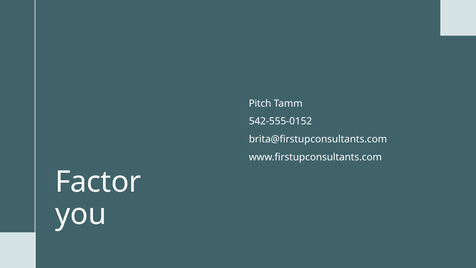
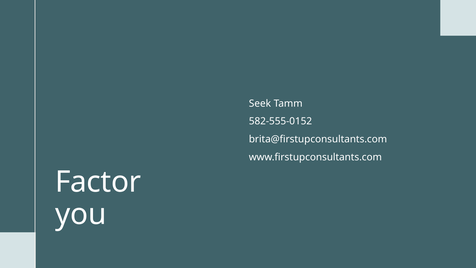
Pitch: Pitch -> Seek (260, 103)
542-555-0152: 542-555-0152 -> 582-555-0152 (280, 121)
